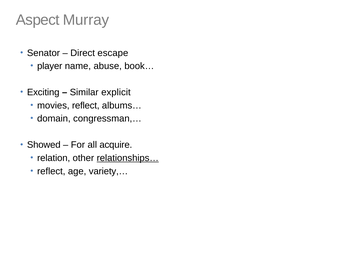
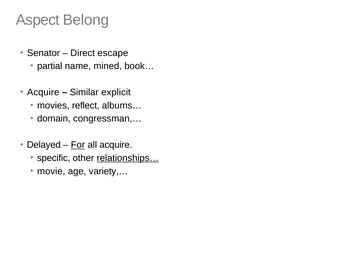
Murray: Murray -> Belong (86, 20)
player: player -> partial (50, 66)
abuse: abuse -> mined (108, 66)
Exciting: Exciting -> Acquire (43, 93)
Showed: Showed -> Delayed (44, 145)
For underline: none -> present (78, 145)
relation: relation -> specific (54, 158)
reflect: reflect -> movie (51, 172)
